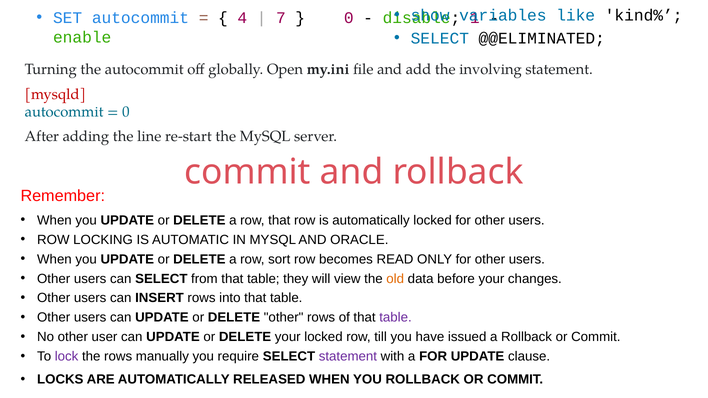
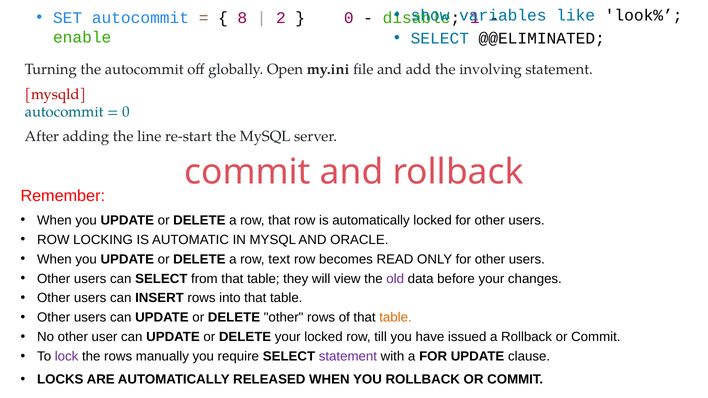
kind%: kind% -> look% (644, 15)
4: 4 -> 8 (242, 18)
7: 7 -> 2 (281, 18)
sort: sort -> text (279, 259)
old colour: orange -> purple (395, 279)
table colour: purple -> orange (396, 318)
